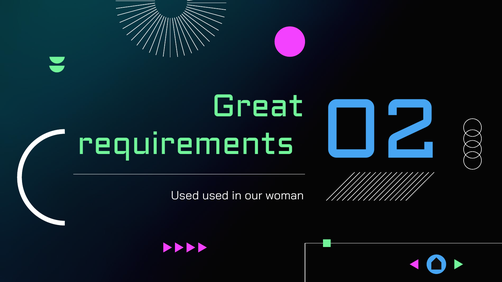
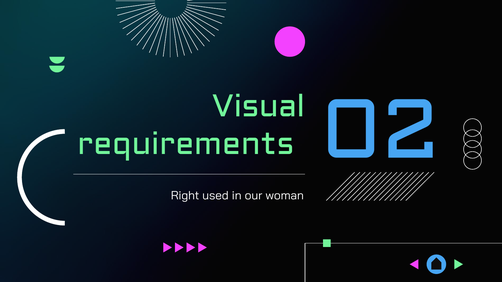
Great: Great -> Visual (258, 106)
Used: Used -> Right (185, 196)
